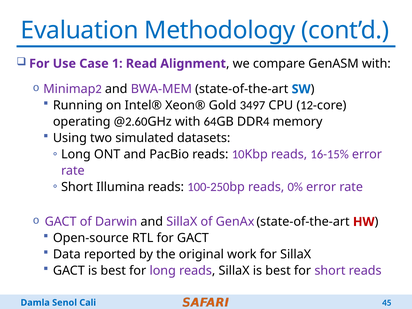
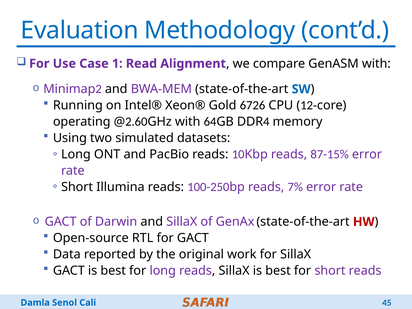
3497: 3497 -> 6726 (253, 105)
16-15%: 16-15% -> 87-15% (330, 154)
0%: 0% -> 7% (295, 187)
